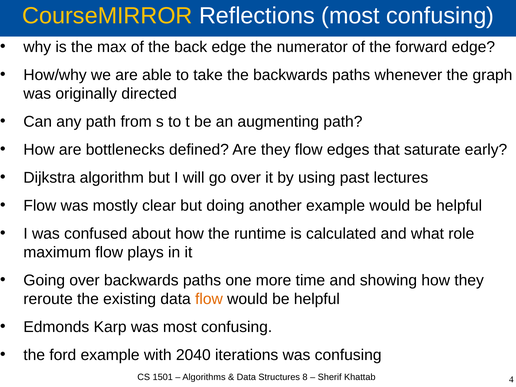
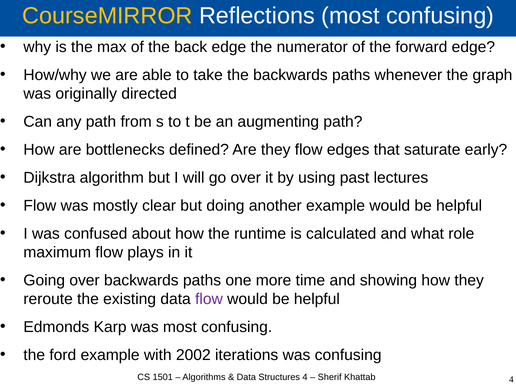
flow colour: orange -> purple (209, 299)
2040: 2040 -> 2002 (193, 355)
Structures 8: 8 -> 4 (305, 377)
